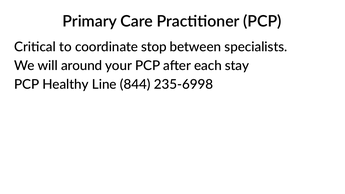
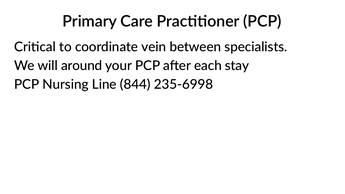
stop: stop -> vein (154, 47)
Healthy: Healthy -> Nursing (65, 85)
